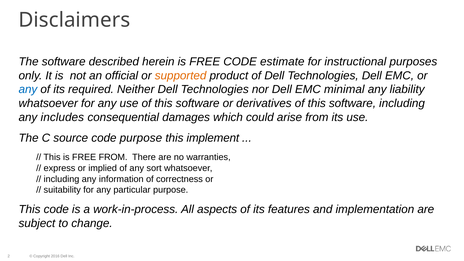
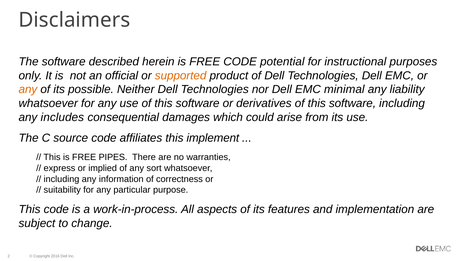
estimate: estimate -> potential (282, 62)
any colour: blue -> orange (28, 89)
required: required -> possible (91, 89)
code purpose: purpose -> affiliates (141, 138)
FREE FROM: FROM -> PIPES (113, 157)
